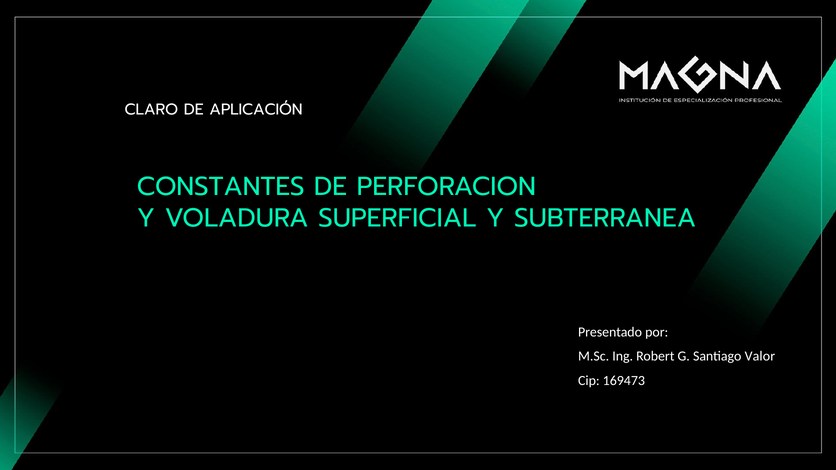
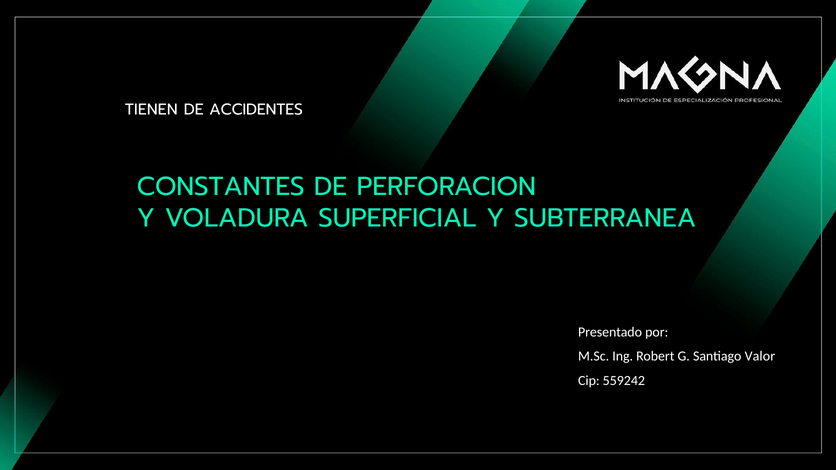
CLARO: CLARO -> TIENEN (151, 110)
APLICACIÓN: APLICACIÓN -> ACCIDENTES (256, 110)
169473: 169473 -> 559242 (624, 381)
